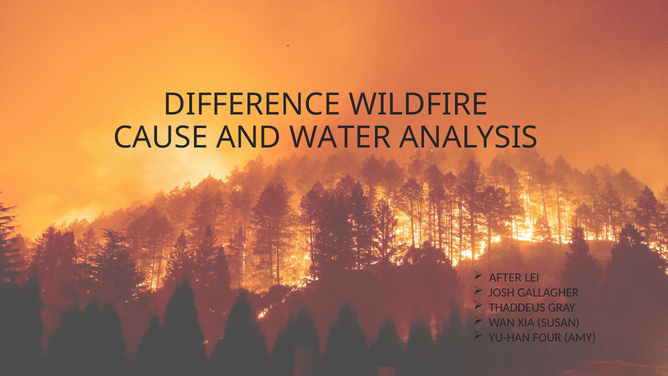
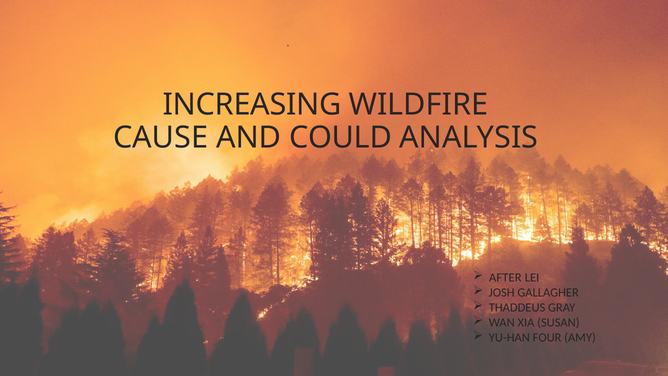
DIFFERENCE: DIFFERENCE -> INCREASING (252, 105)
WATER: WATER -> COULD (341, 138)
